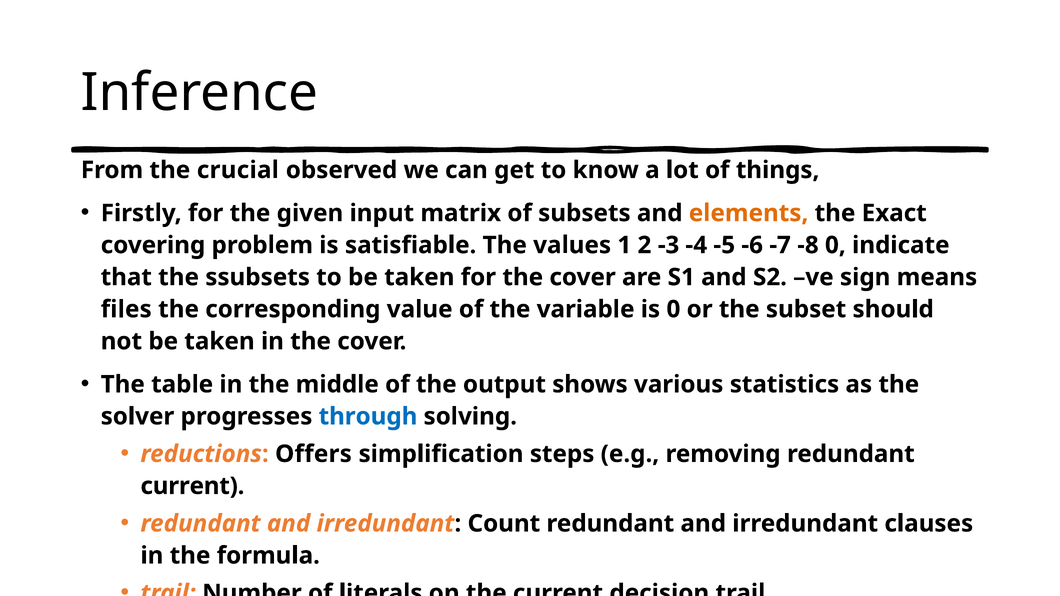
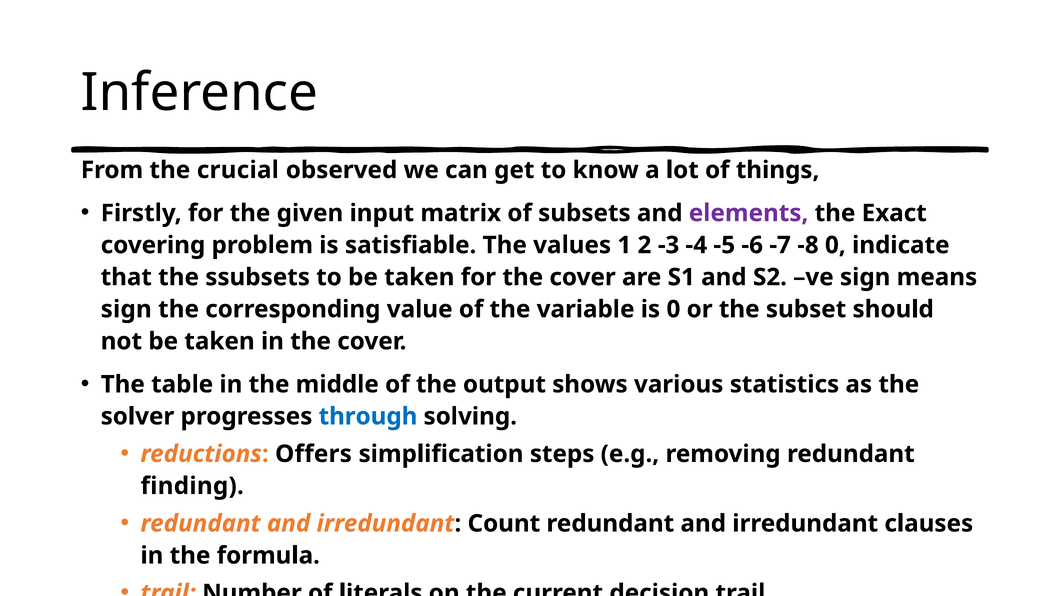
elements colour: orange -> purple (749, 213)
files: files -> sign (126, 309)
current: current -> finding (192, 486)
